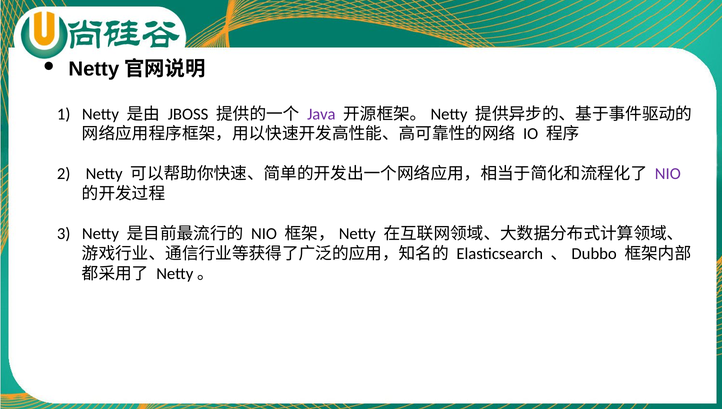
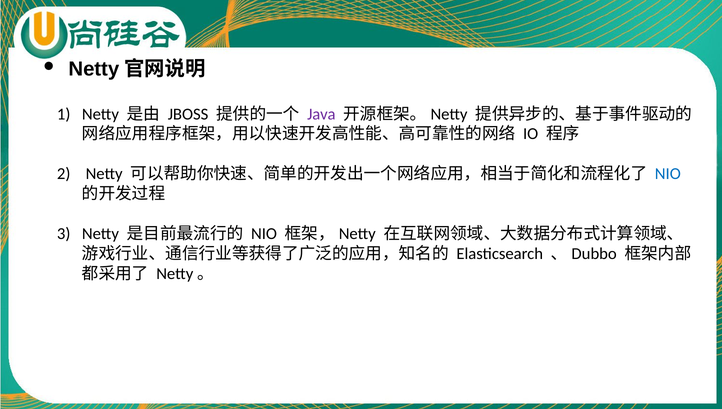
NIO colour: purple -> blue (668, 174)
